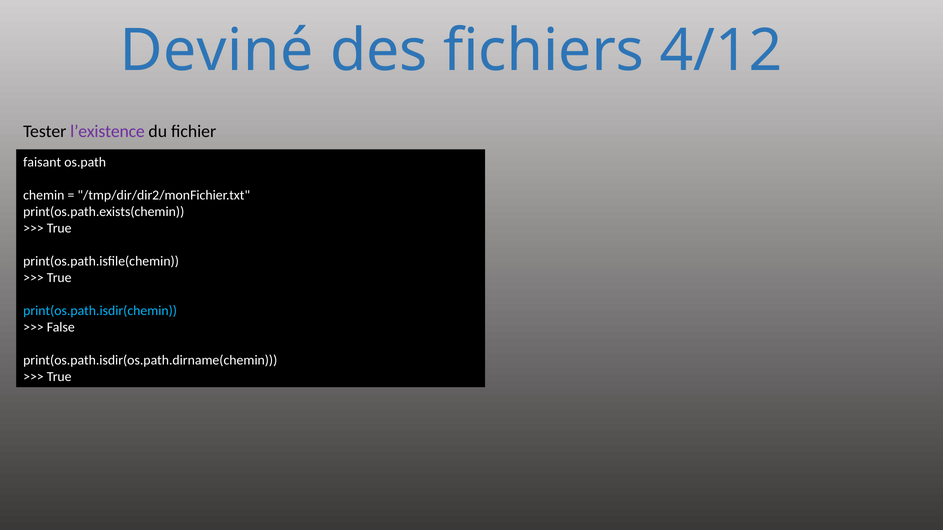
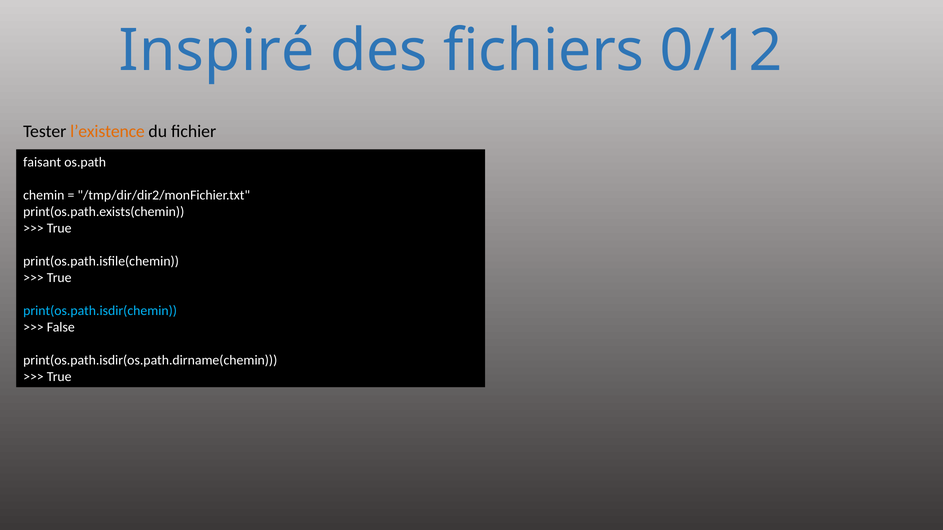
Deviné: Deviné -> Inspiré (217, 51)
4/12: 4/12 -> 0/12 (721, 51)
l’existence colour: purple -> orange (107, 132)
